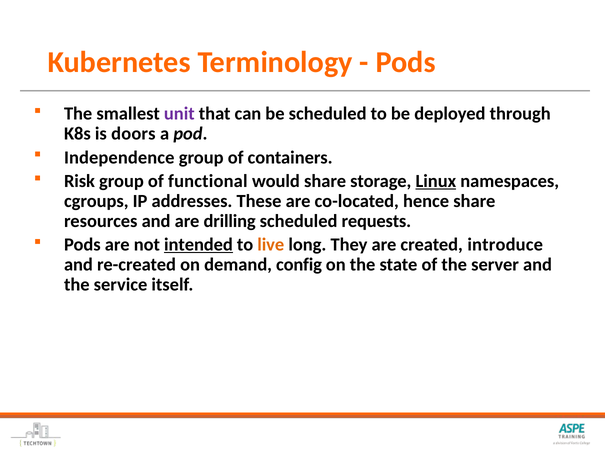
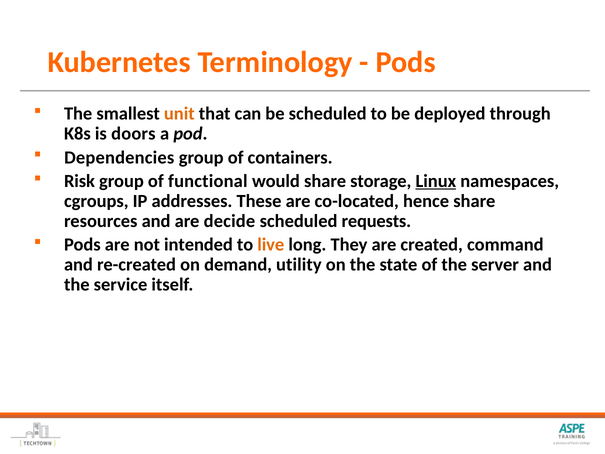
unit colour: purple -> orange (179, 114)
Independence: Independence -> Dependencies (119, 157)
drilling: drilling -> decide (229, 221)
intended underline: present -> none (198, 245)
introduce: introduce -> command (505, 245)
config: config -> utility (299, 265)
